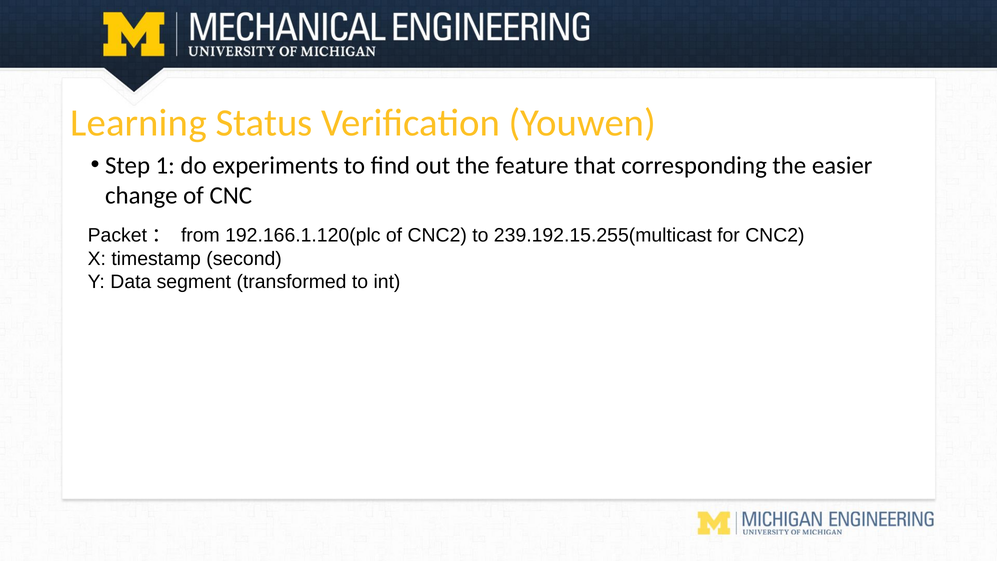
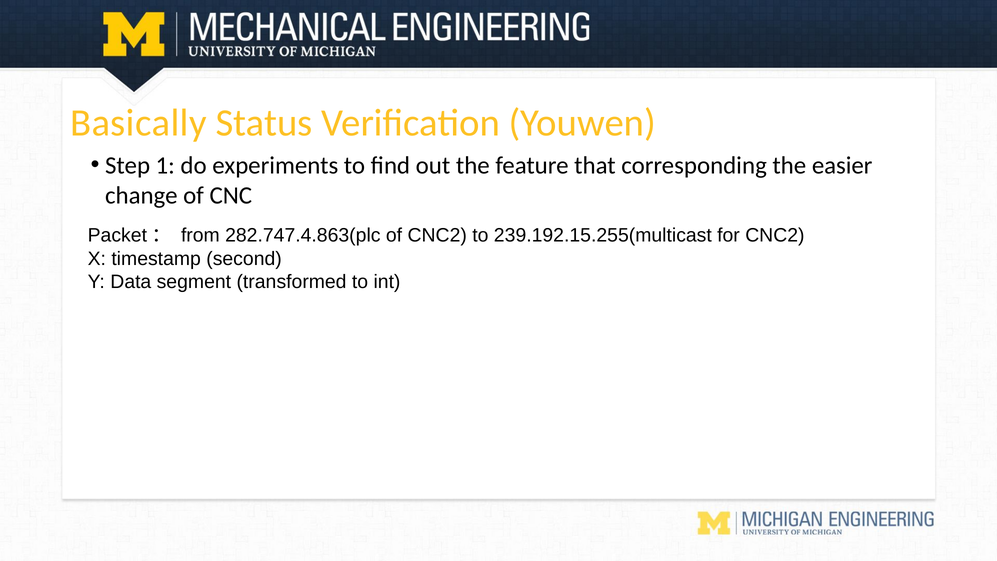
Learning: Learning -> Basically (138, 123)
192.166.1.120(plc: 192.166.1.120(plc -> 282.747.4.863(plc (303, 235)
